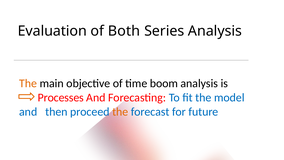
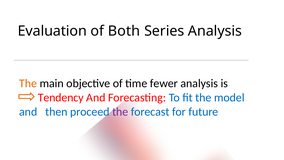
boom: boom -> fewer (164, 83)
Processes: Processes -> Tendency (61, 97)
the colour: orange -> purple (120, 112)
